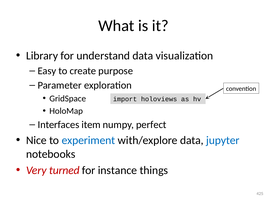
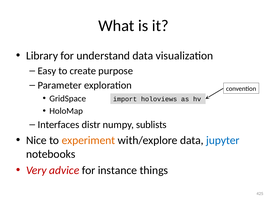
item: item -> distr (91, 125)
perfect: perfect -> sublists (151, 125)
experiment colour: blue -> orange (88, 141)
turned: turned -> advice (64, 170)
